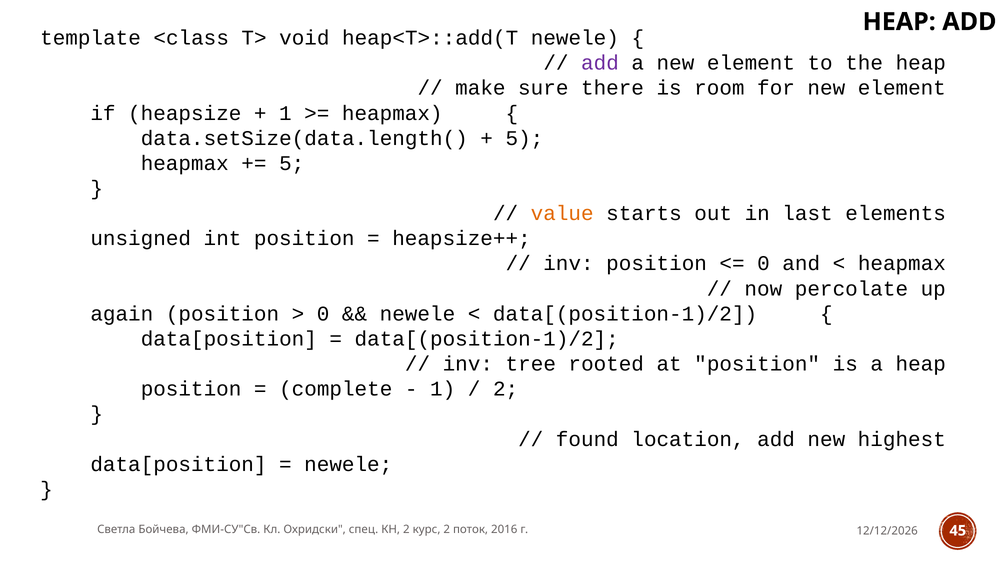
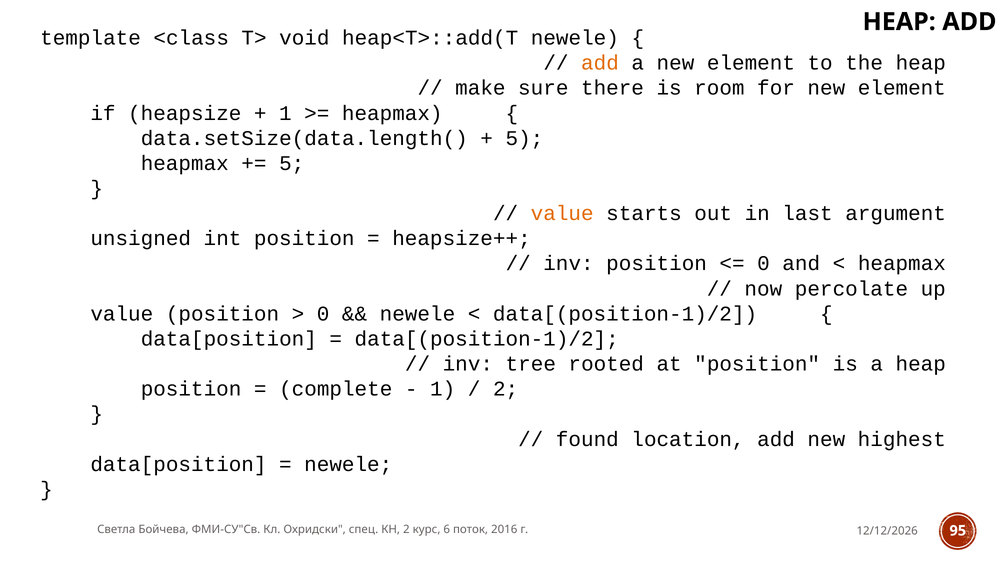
add colour: purple -> orange (600, 63)
elements: elements -> argument (896, 214)
again: again -> value (122, 314)
курс 2: 2 -> 6 (447, 530)
45: 45 -> 95 (958, 531)
